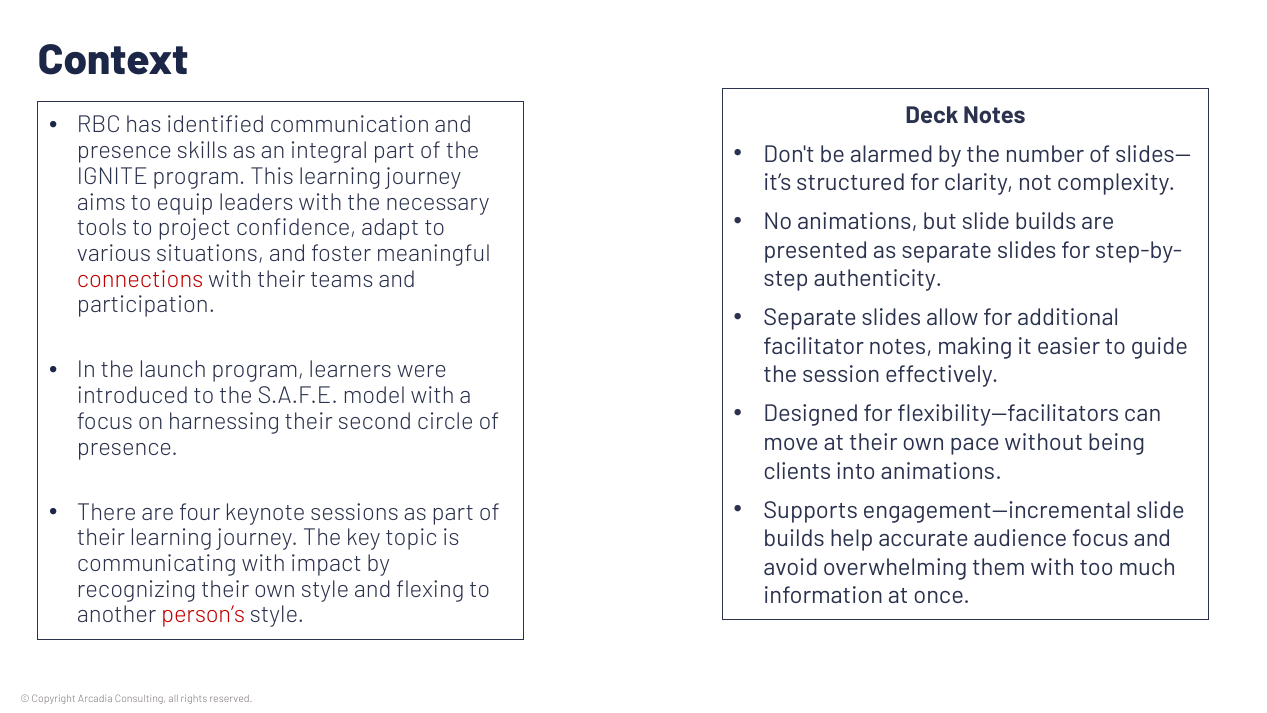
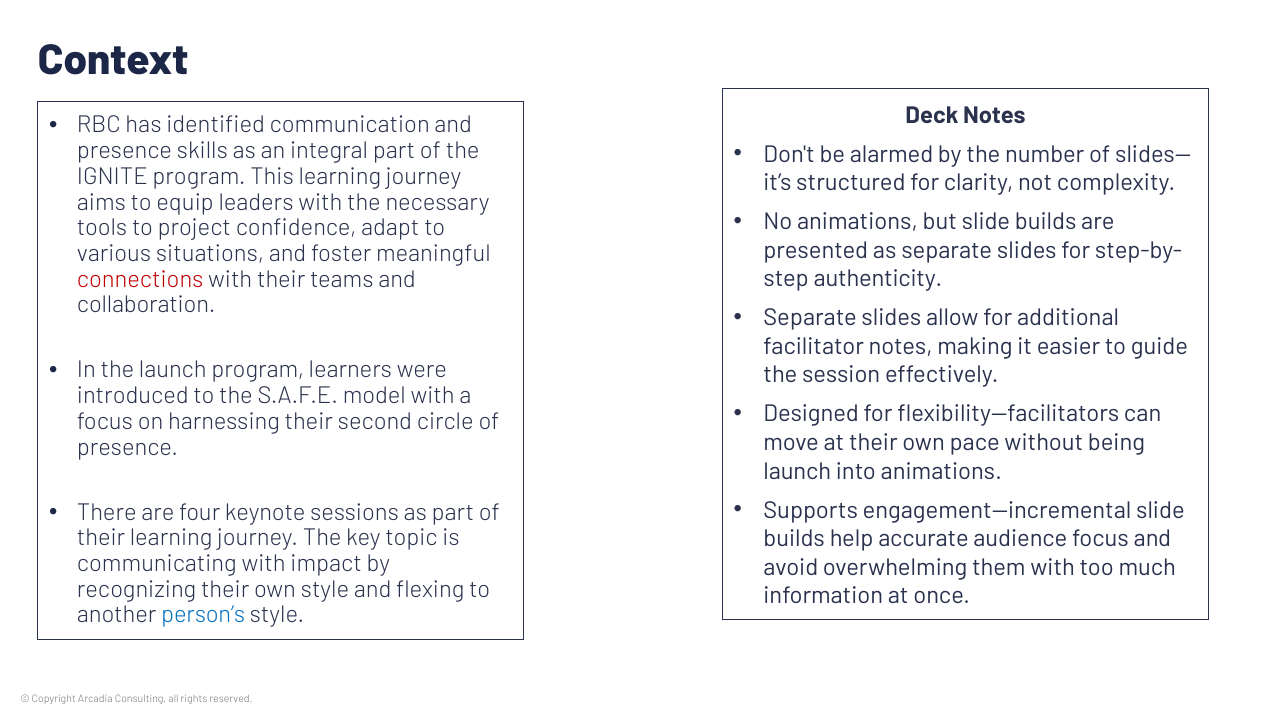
participation: participation -> collaboration (146, 305)
clients: clients -> launch (797, 471)
person’s colour: red -> blue (203, 615)
